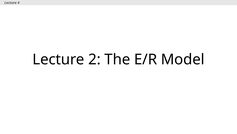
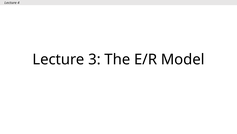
2: 2 -> 3 (94, 59)
